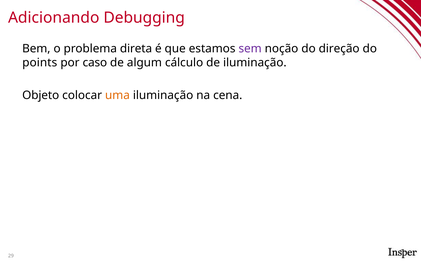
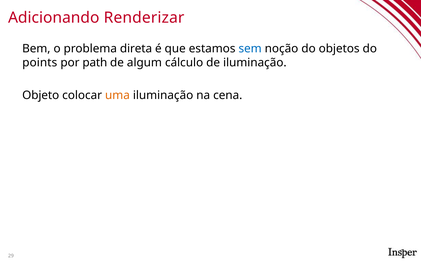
Debugging: Debugging -> Renderizar (144, 18)
sem colour: purple -> blue (250, 49)
direção: direção -> objetos (339, 49)
caso: caso -> path (95, 63)
